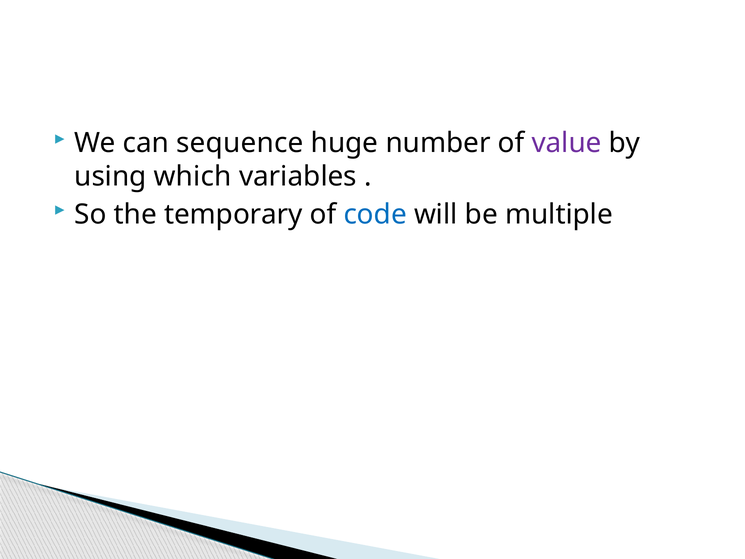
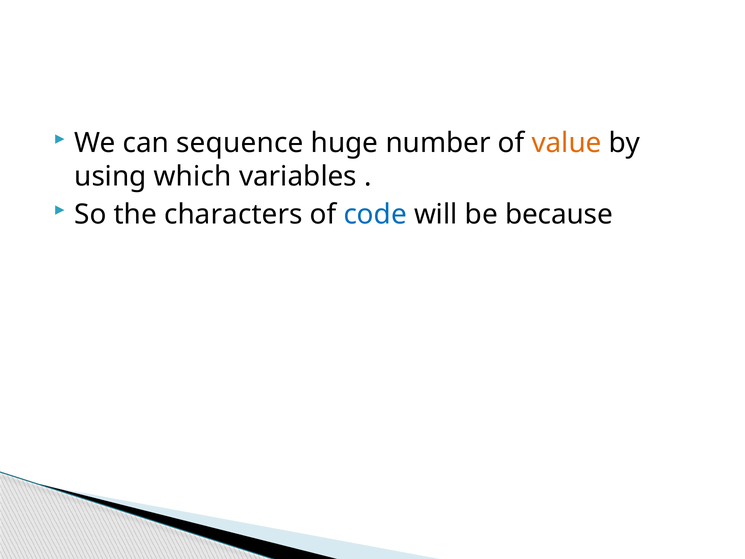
value colour: purple -> orange (567, 143)
temporary: temporary -> characters (233, 214)
multiple: multiple -> because (559, 214)
